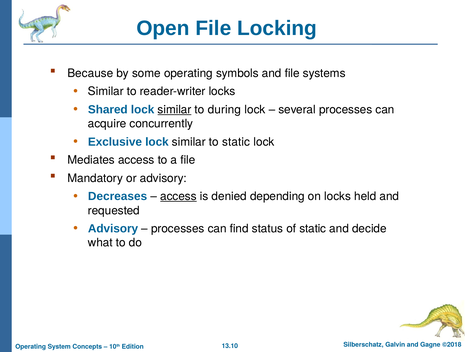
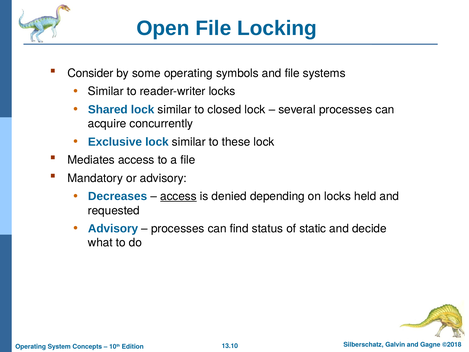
Because: Because -> Consider (90, 73)
similar underline: present -> none (174, 110)
during: during -> closed (224, 110)
to static: static -> these (236, 142)
